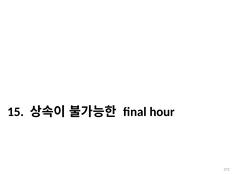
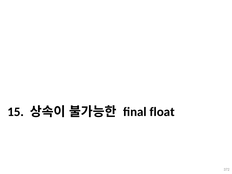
hour: hour -> float (162, 112)
